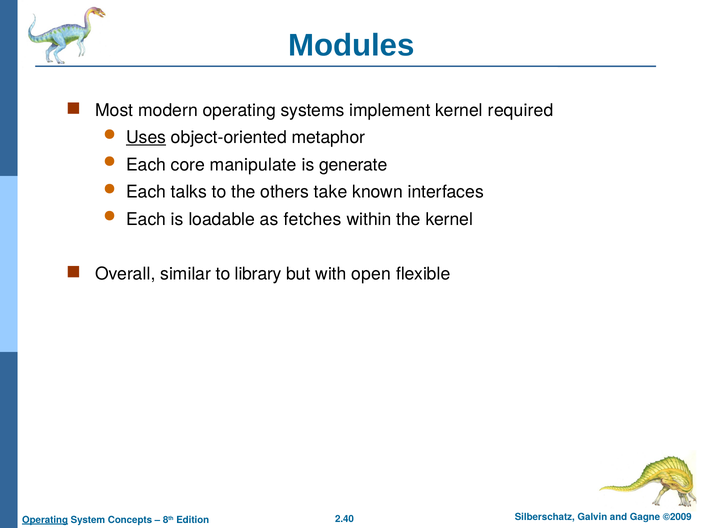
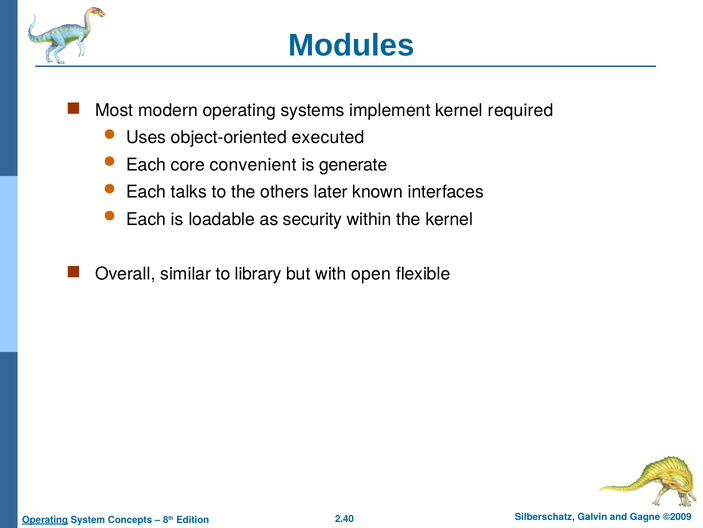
Uses underline: present -> none (146, 137)
metaphor: metaphor -> executed (328, 137)
manipulate: manipulate -> convenient (253, 165)
take: take -> later (331, 192)
fetches: fetches -> security (313, 219)
